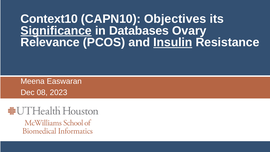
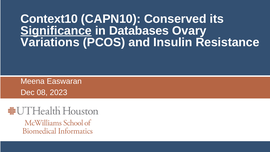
Objectives: Objectives -> Conserved (175, 19)
Relevance: Relevance -> Variations (50, 42)
Insulin underline: present -> none (173, 42)
